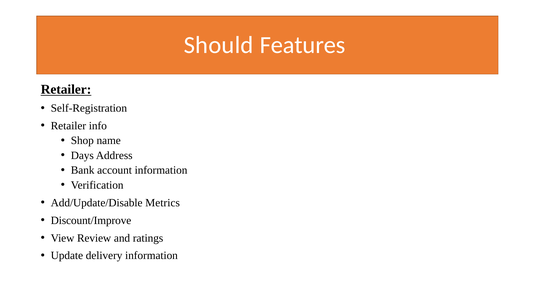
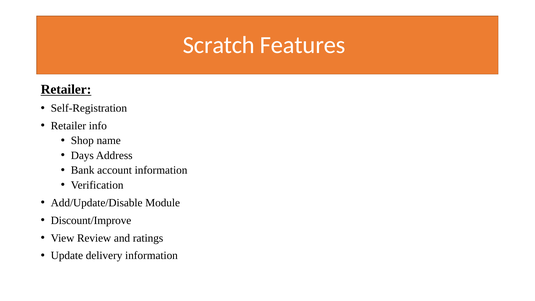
Should: Should -> Scratch (219, 45)
Metrics: Metrics -> Module (163, 203)
